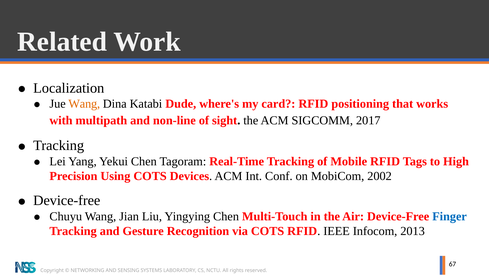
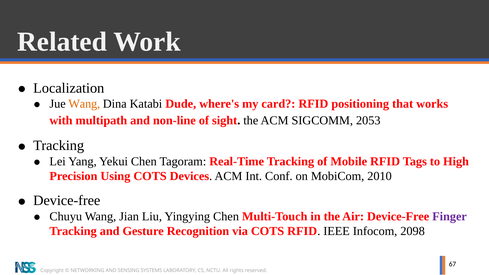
2017: 2017 -> 2053 (368, 121)
2002: 2002 -> 2010 (380, 176)
Finger colour: blue -> purple (450, 216)
2013: 2013 -> 2098 (413, 231)
